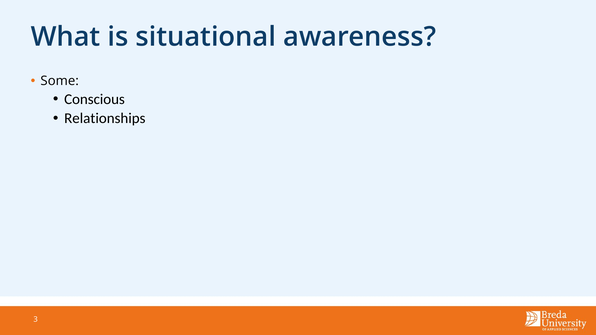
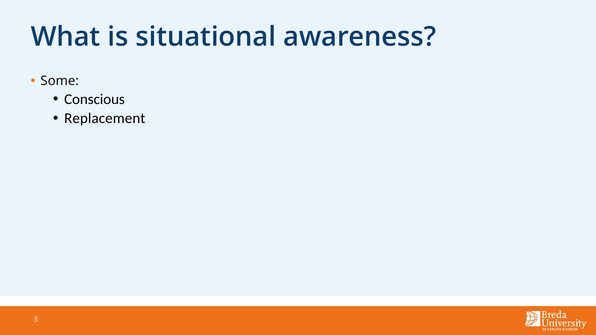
Relationships: Relationships -> Replacement (105, 118)
